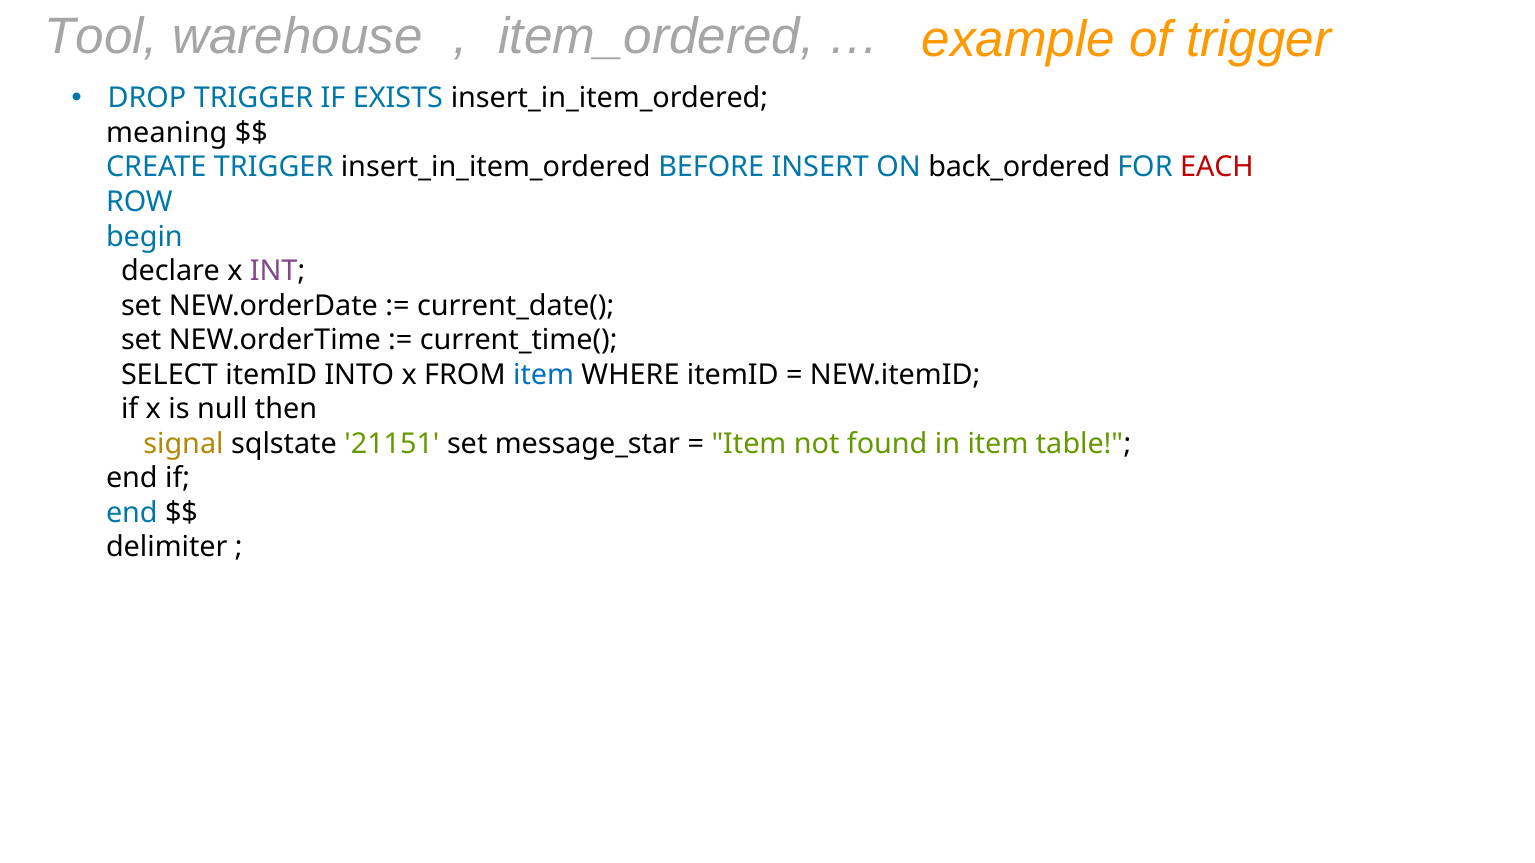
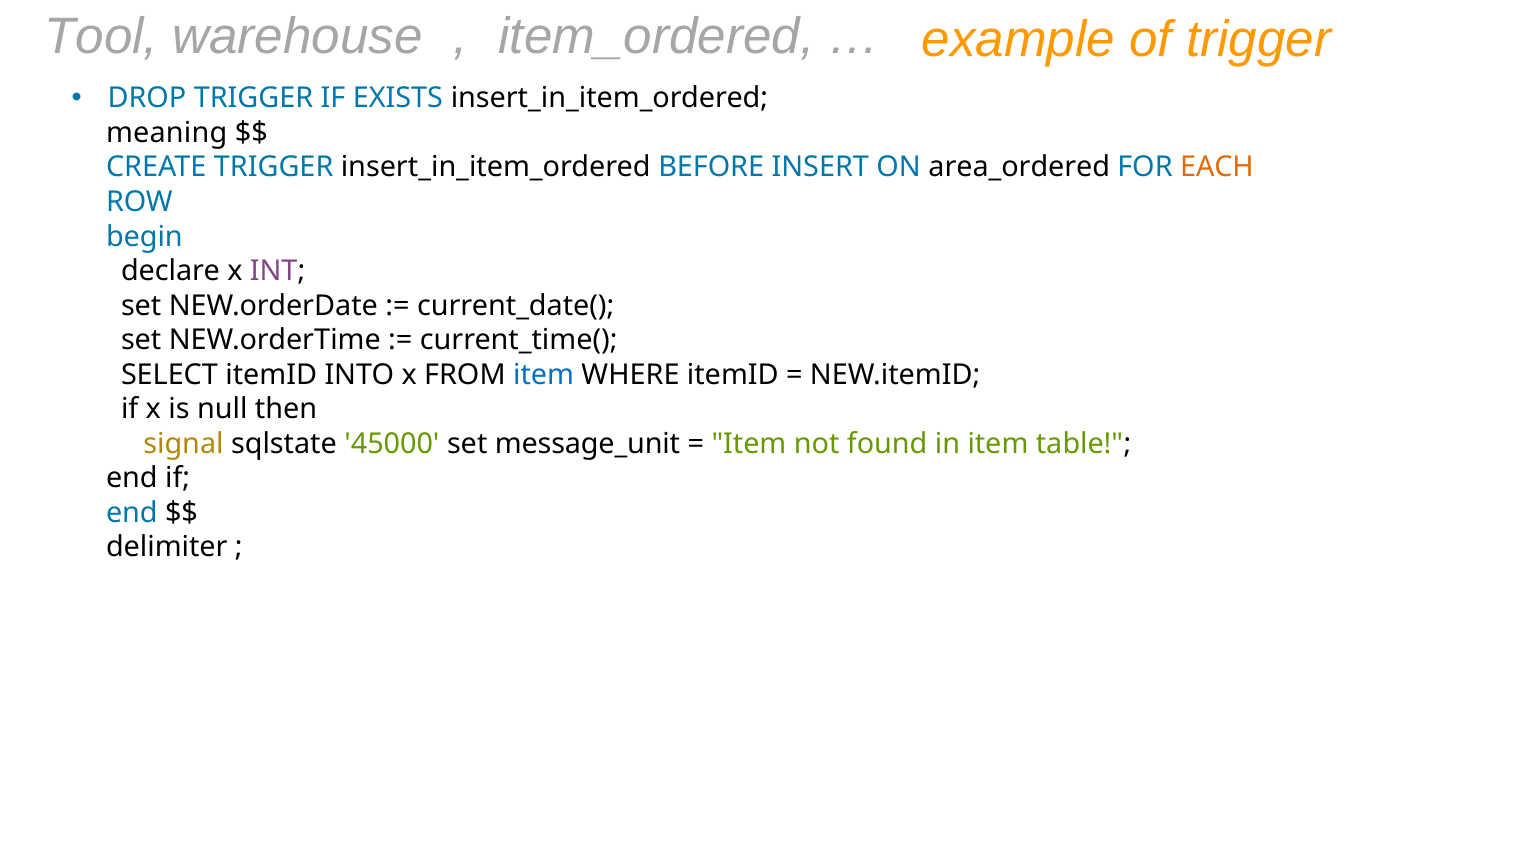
back_ordered: back_ordered -> area_ordered (1019, 168)
EACH colour: red -> orange (1217, 168)
21151: 21151 -> 45000 (392, 444)
message_star: message_star -> message_unit (587, 444)
